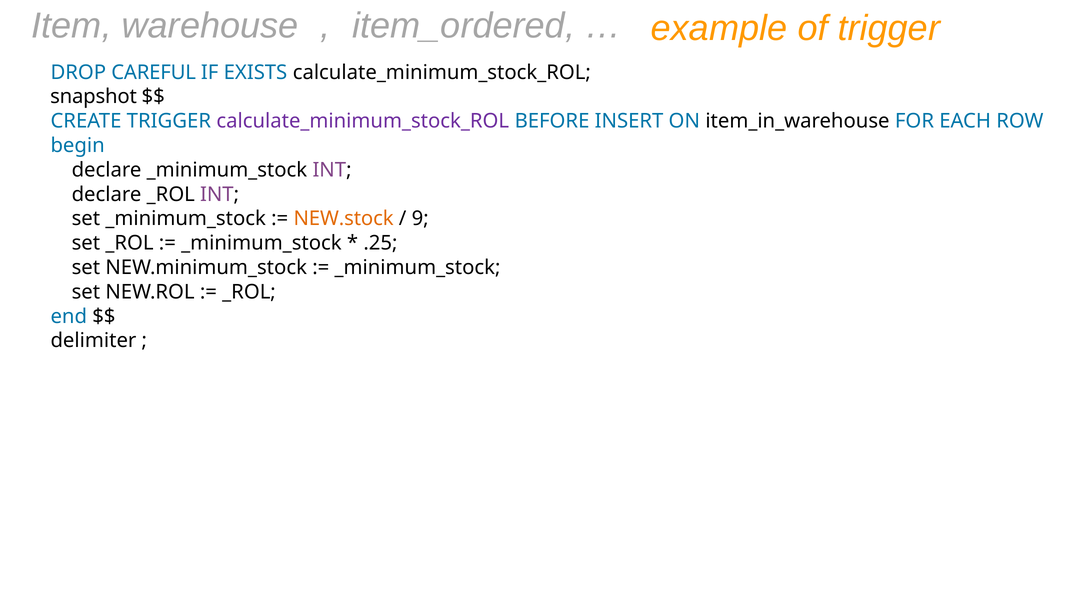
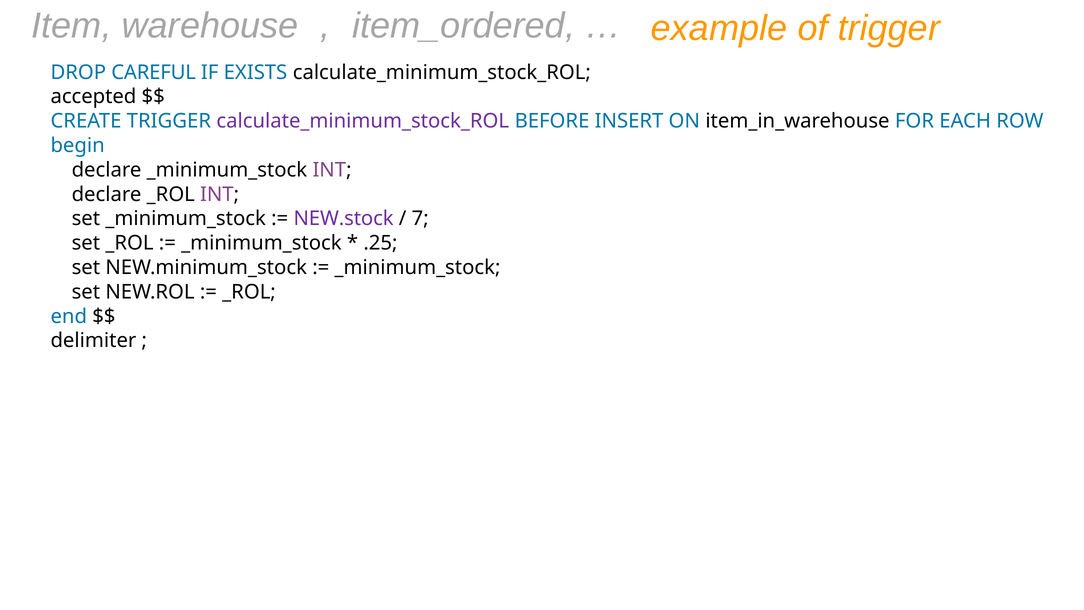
snapshot: snapshot -> accepted (93, 97)
NEW.stock colour: orange -> purple (344, 219)
9: 9 -> 7 (420, 219)
